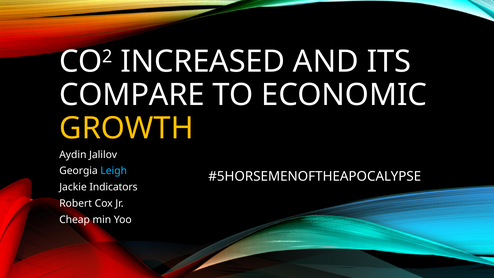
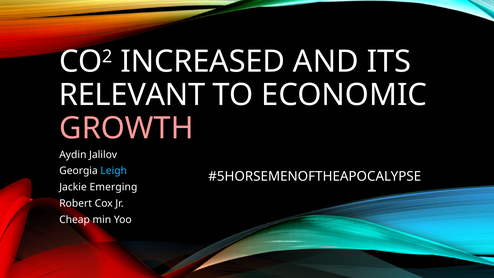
COMPARE: COMPARE -> RELEVANT (132, 95)
GROWTH colour: yellow -> pink (126, 128)
Indicators: Indicators -> Emerging (113, 187)
